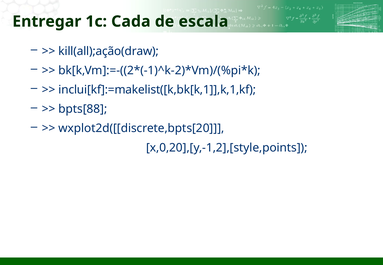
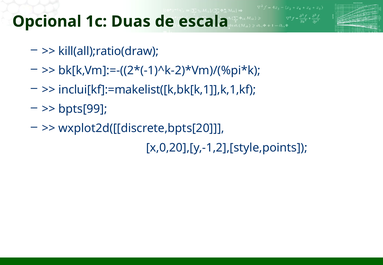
Entregar: Entregar -> Opcional (47, 21)
Cada: Cada -> Duas (131, 21)
kill(all);ação(draw: kill(all);ação(draw -> kill(all);ratio(draw (109, 51)
bpts[88: bpts[88 -> bpts[99 (83, 109)
